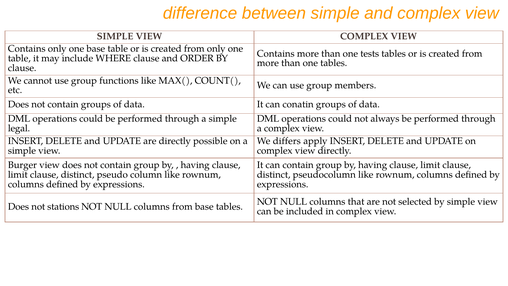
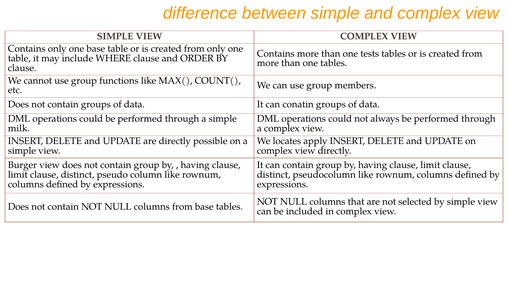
legal: legal -> milk (19, 128)
differs: differs -> locates (287, 141)
stations: stations -> contain (63, 206)
